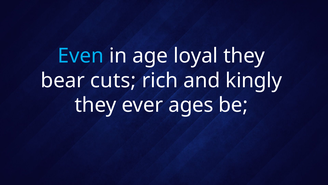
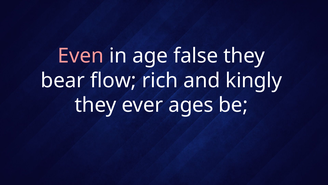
Even colour: light blue -> pink (81, 56)
loyal: loyal -> false (196, 56)
cuts: cuts -> flow (113, 80)
